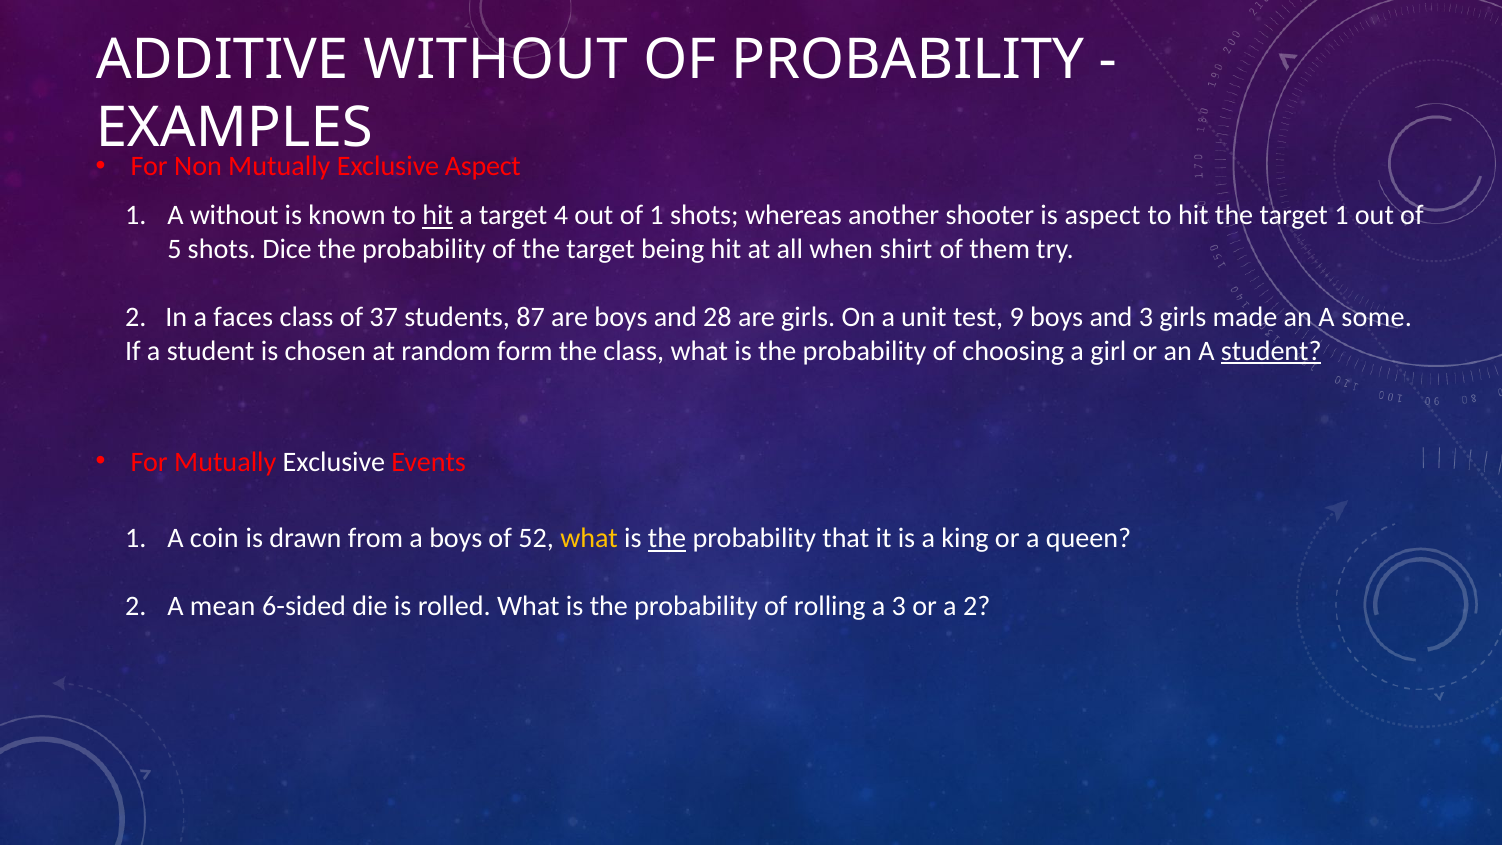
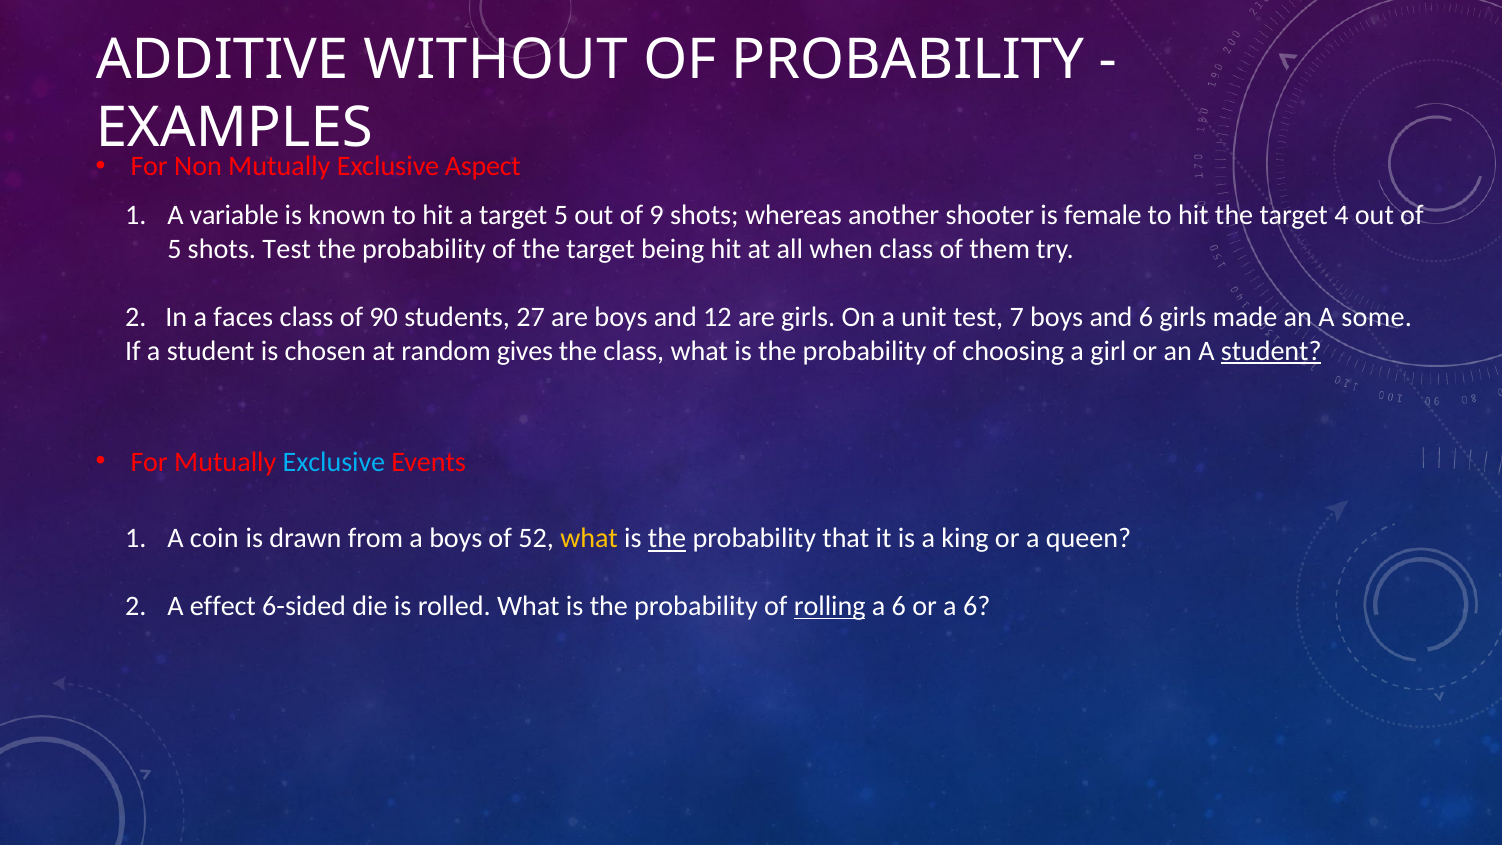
A without: without -> variable (234, 216)
hit underline: present -> none (438, 216)
target 4: 4 -> 5 (561, 216)
of 1: 1 -> 9 (657, 216)
is aspect: aspect -> female (1103, 216)
target 1: 1 -> 4 (1341, 216)
shots Dice: Dice -> Test (287, 249)
when shirt: shirt -> class (906, 249)
37: 37 -> 90 (384, 317)
87: 87 -> 27 (531, 317)
28: 28 -> 12 (717, 317)
9: 9 -> 7 (1017, 317)
and 3: 3 -> 6 (1146, 317)
form: form -> gives (525, 351)
Exclusive colour: white -> light blue (334, 462)
mean: mean -> effect (223, 606)
rolling underline: none -> present (830, 606)
3: 3 -> 6 (899, 606)
or a 2: 2 -> 6 (977, 606)
